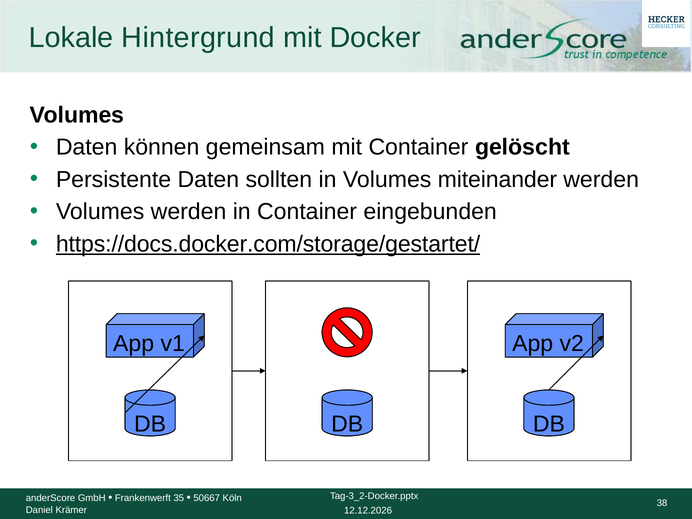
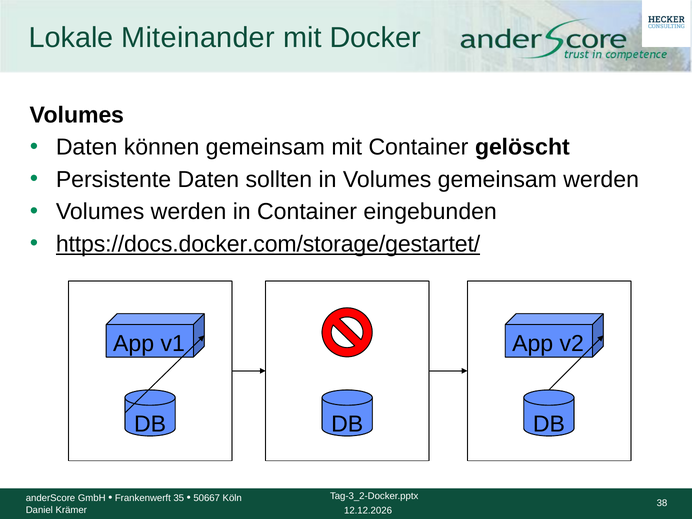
Hintergrund: Hintergrund -> Miteinander (198, 38)
Volumes miteinander: miteinander -> gemeinsam (497, 180)
